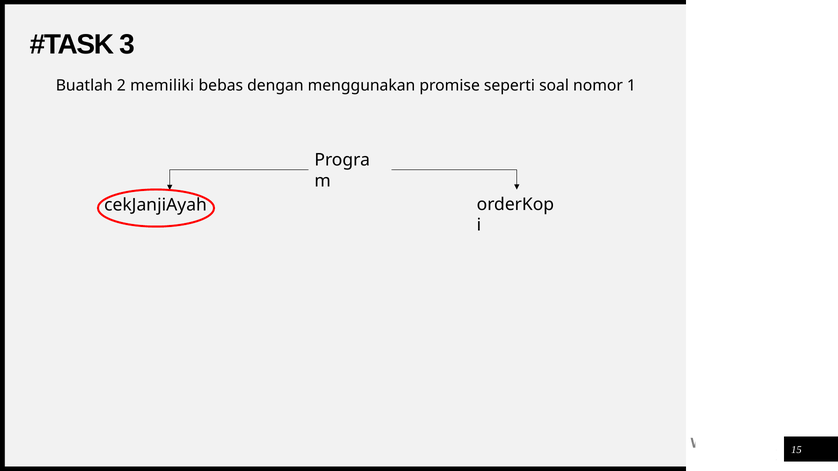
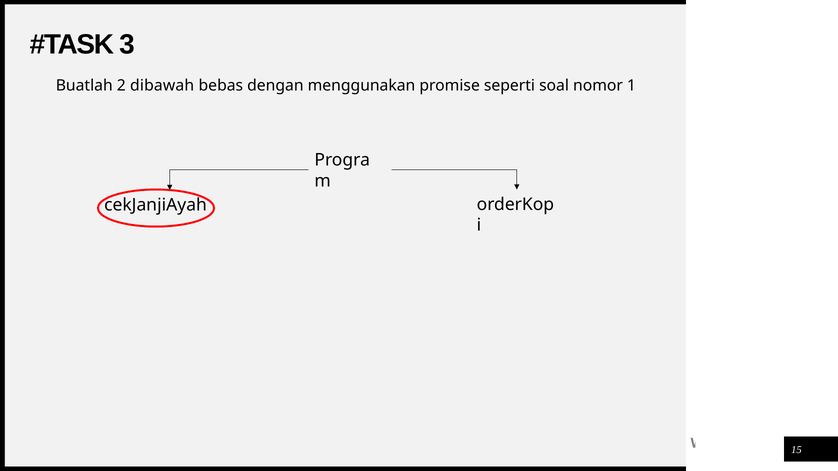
memiliki: memiliki -> dibawah (162, 86)
